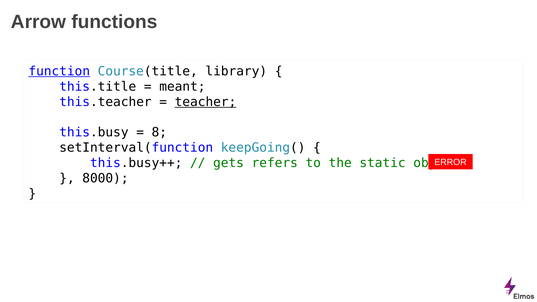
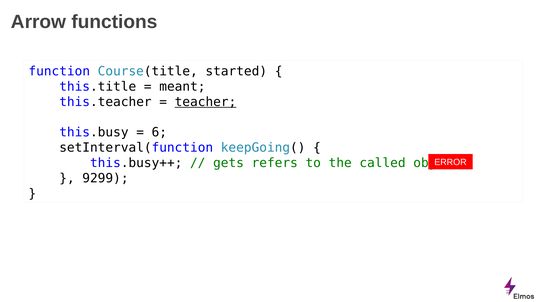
function underline: present -> none (59, 71)
library: library -> started (236, 71)
8: 8 -> 6 (159, 133)
static: static -> called (383, 163)
8000: 8000 -> 9299 (105, 179)
